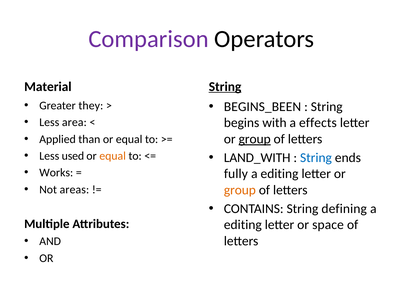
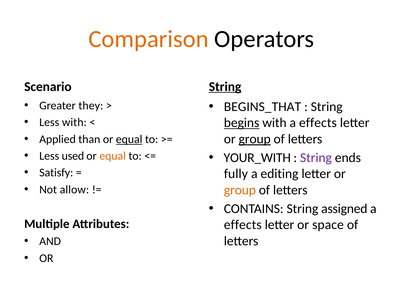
Comparison colour: purple -> orange (149, 39)
Material: Material -> Scenario (48, 87)
BEGINS_BEEN: BEGINS_BEEN -> BEGINS_THAT (263, 107)
Less area: area -> with (74, 123)
begins underline: none -> present (242, 123)
equal underline: none -> present (129, 139)
LAND_WITH: LAND_WITH -> YOUR_WITH (257, 158)
String colour: blue -> purple (316, 158)
Works: Works -> Satisfy (56, 173)
areas: areas -> allow (74, 190)
defining: defining -> assigned (344, 209)
editing: editing -> effects (243, 225)
